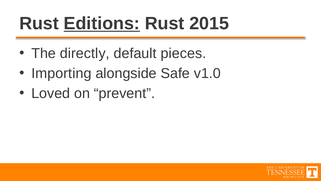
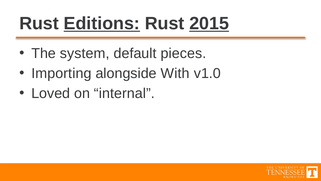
2015 underline: none -> present (209, 24)
directly: directly -> system (85, 53)
Safe: Safe -> With (175, 73)
prevent: prevent -> internal (124, 93)
